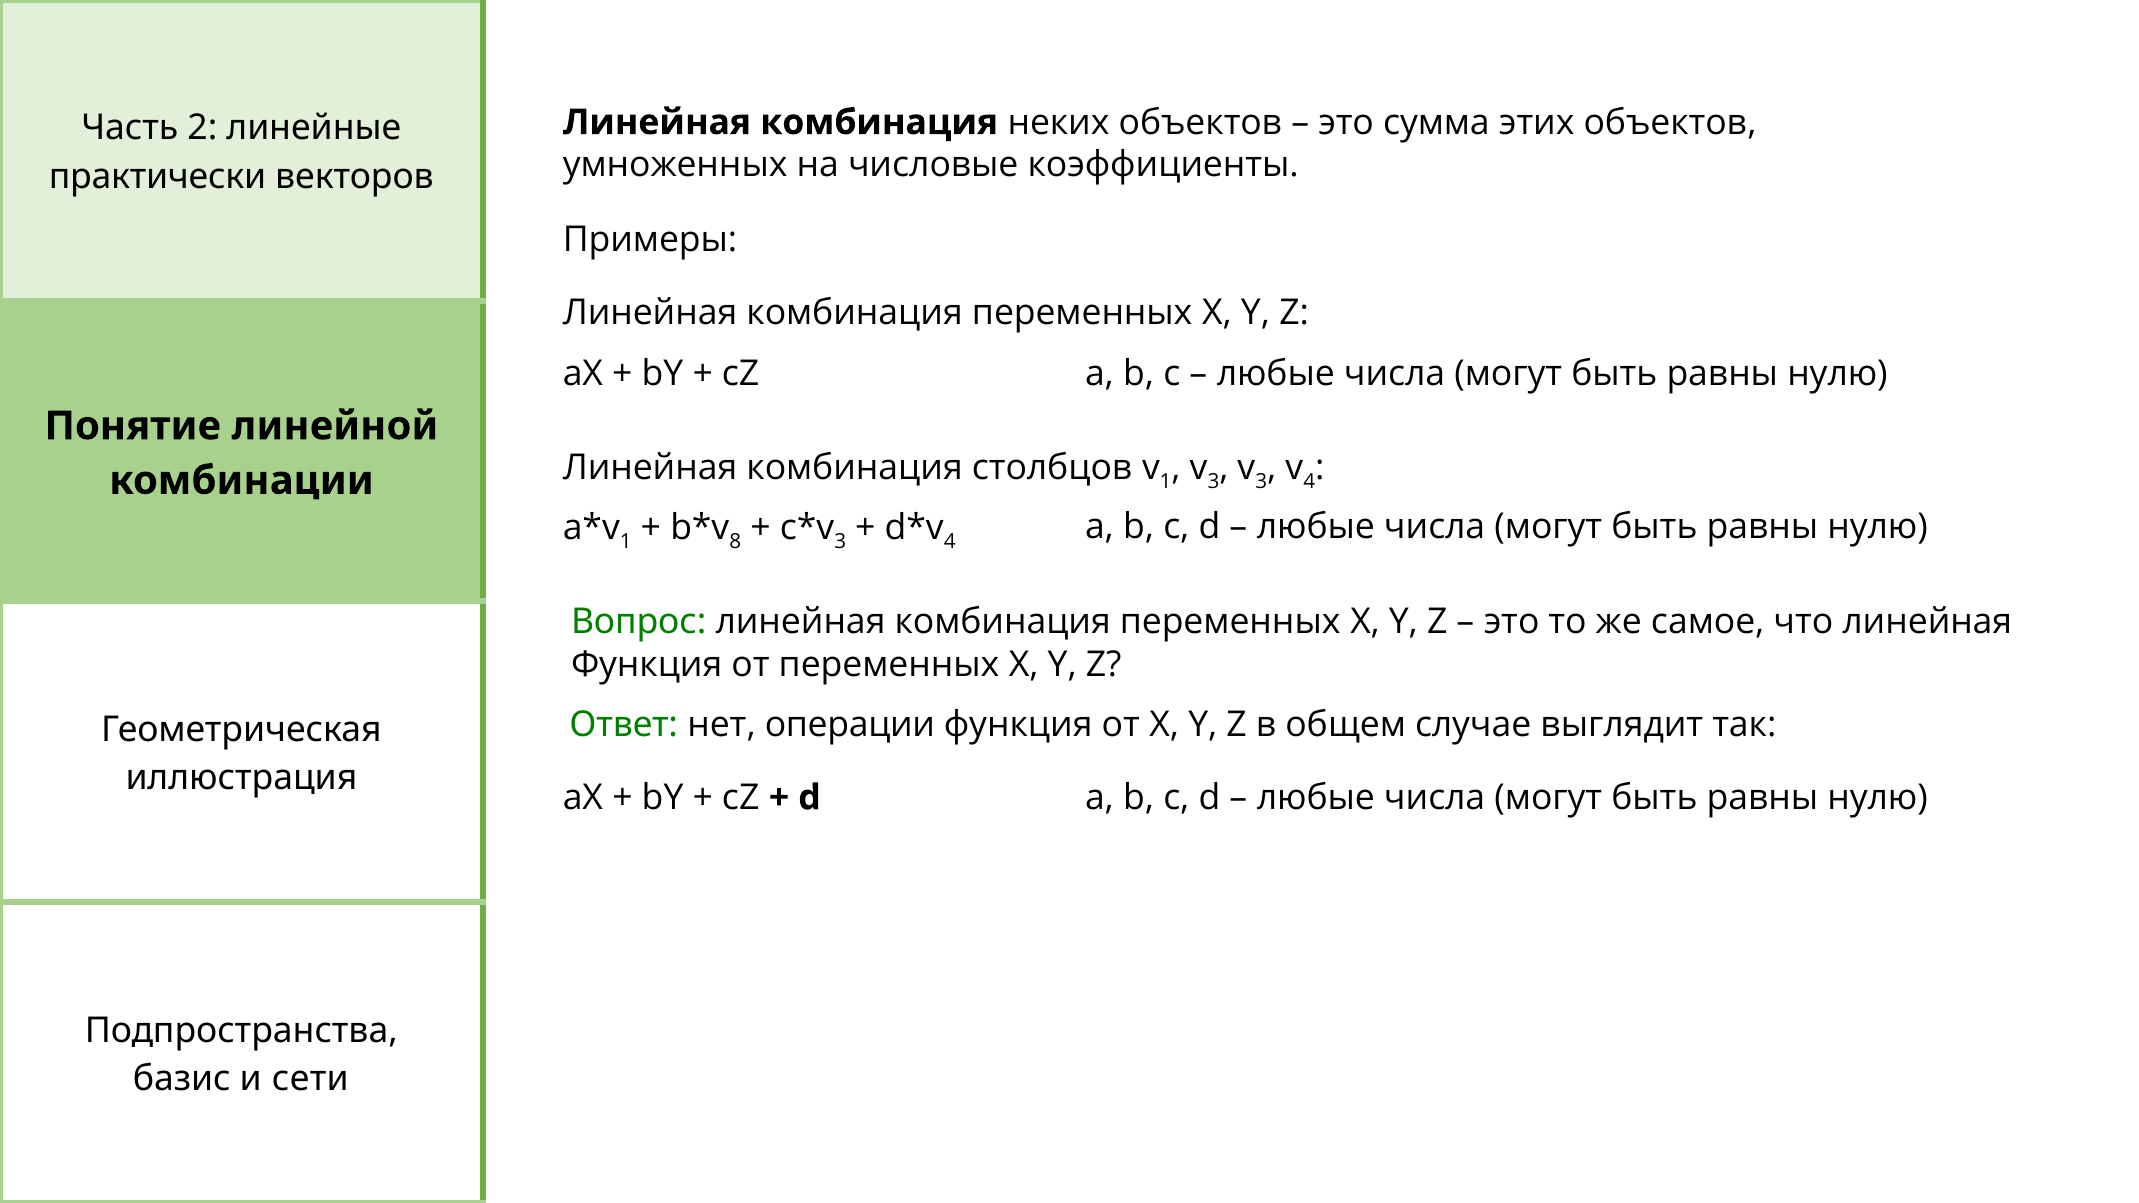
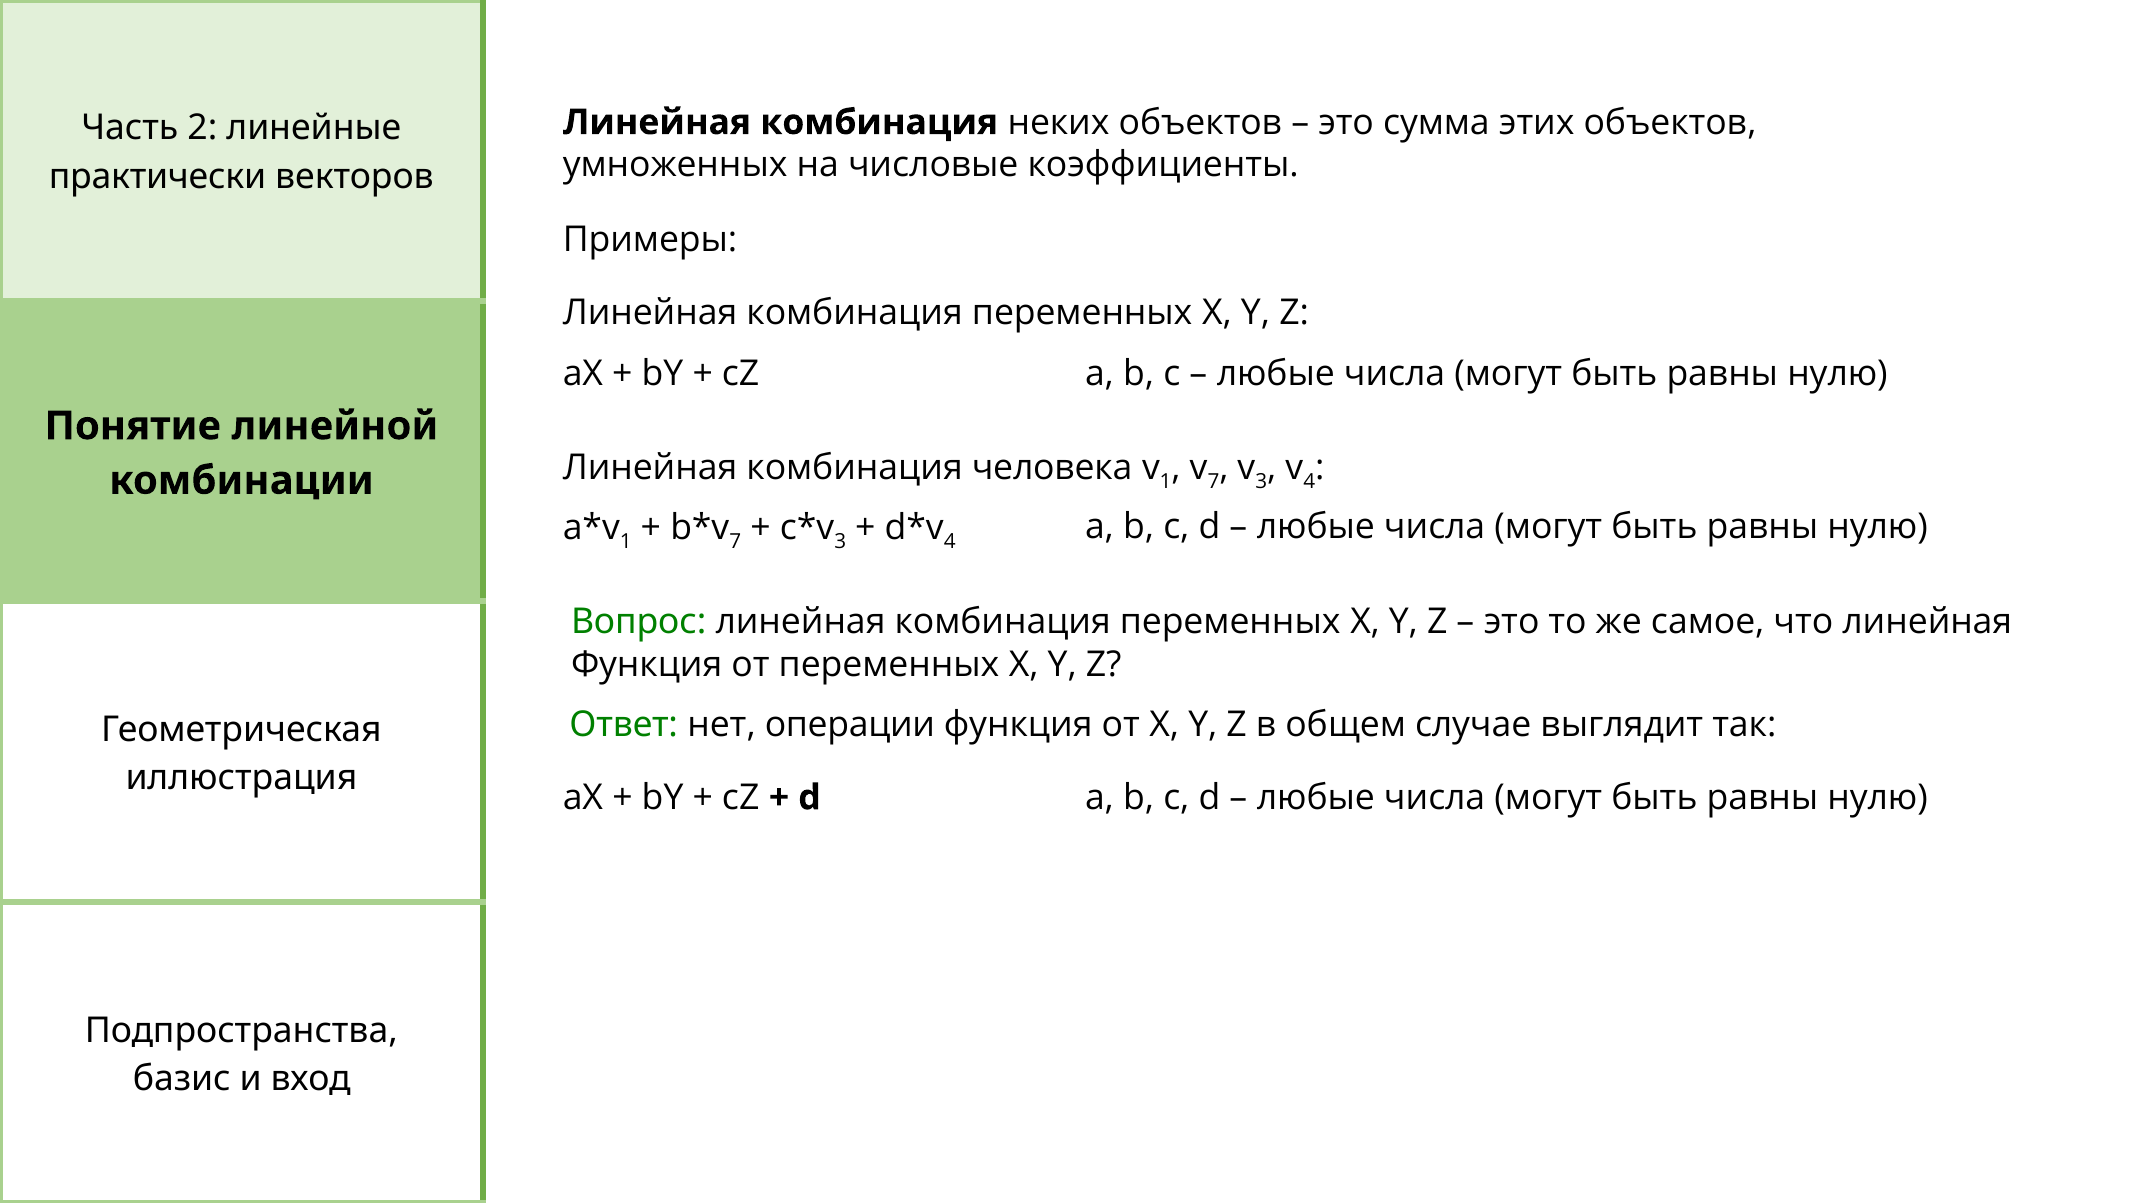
столбцов: столбцов -> человека (1052, 468)
3: 3 -> 7 (1213, 481)
8: 8 -> 7 (735, 542)
сети: сети -> вход (311, 1079)
